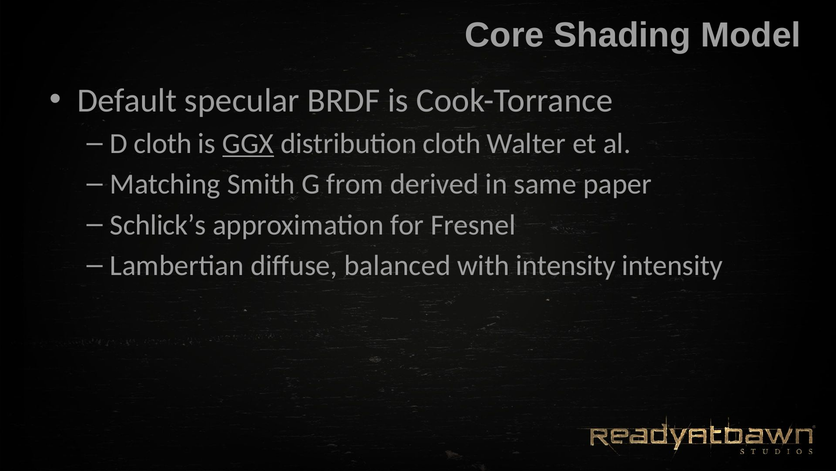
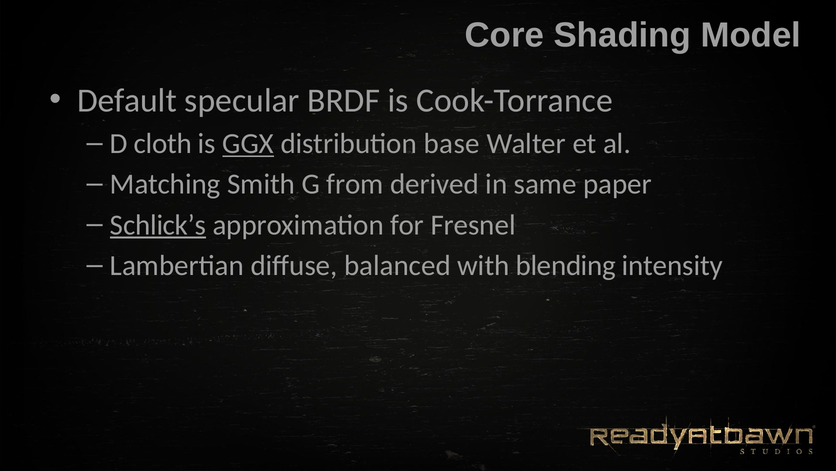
distribution cloth: cloth -> base (452, 143)
Schlick’s underline: none -> present (158, 225)
with intensity: intensity -> blending (566, 265)
